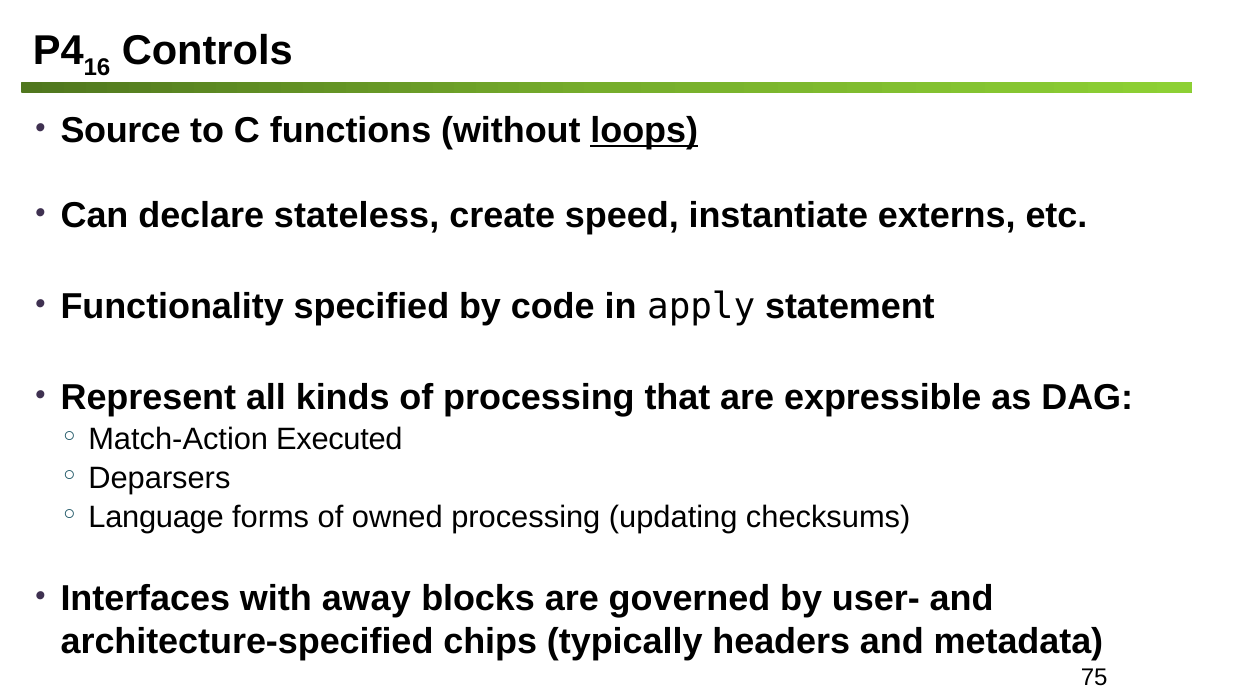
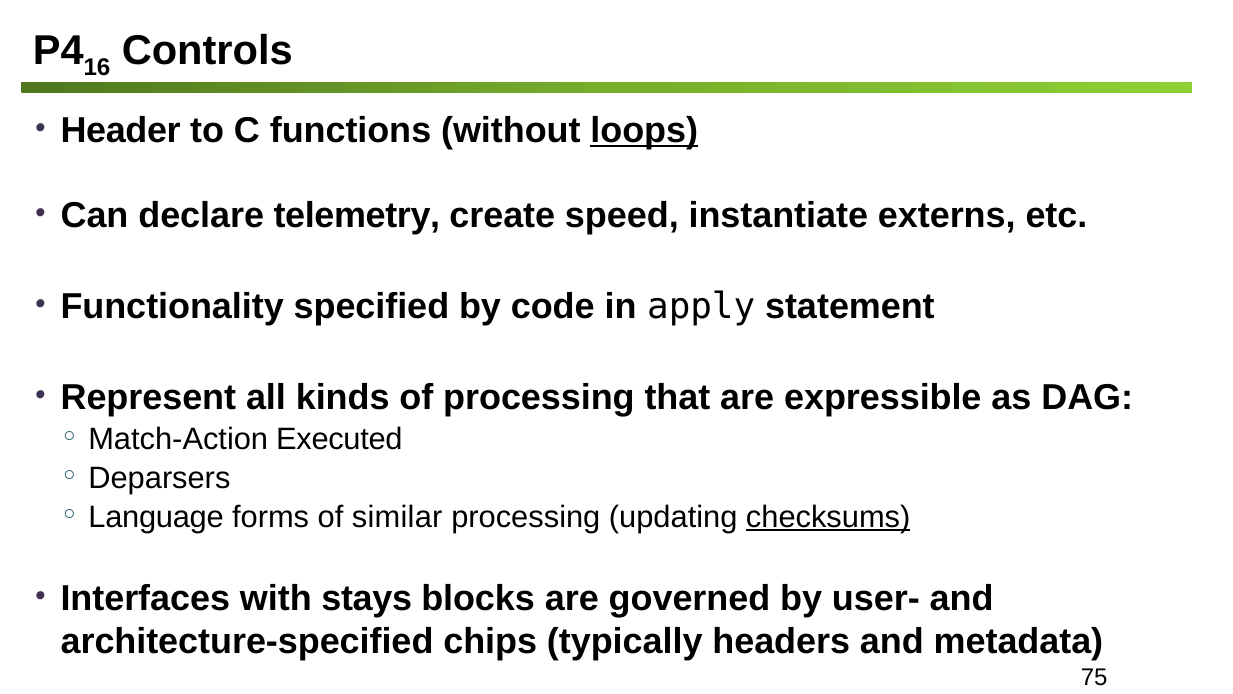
Source: Source -> Header (121, 130)
stateless: stateless -> telemetry (357, 215)
owned: owned -> similar (397, 517)
checksums underline: none -> present (828, 517)
away: away -> stays (367, 598)
